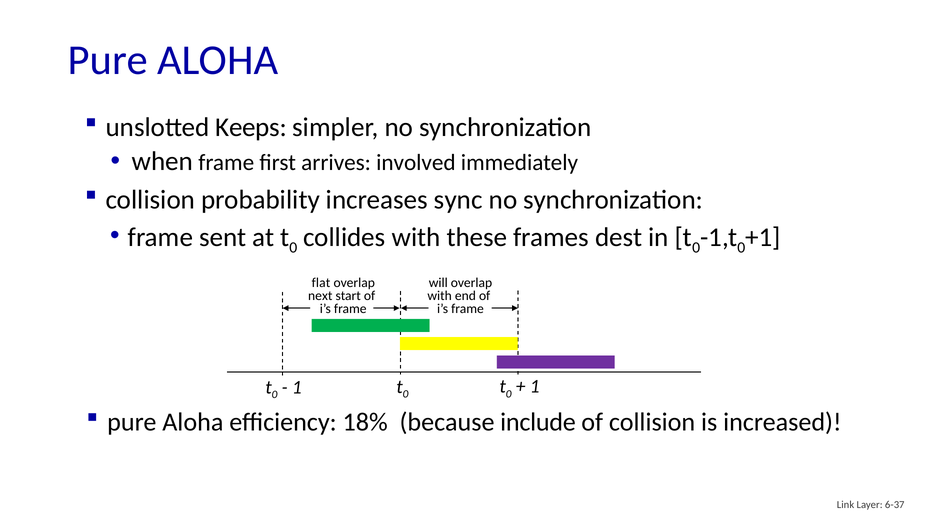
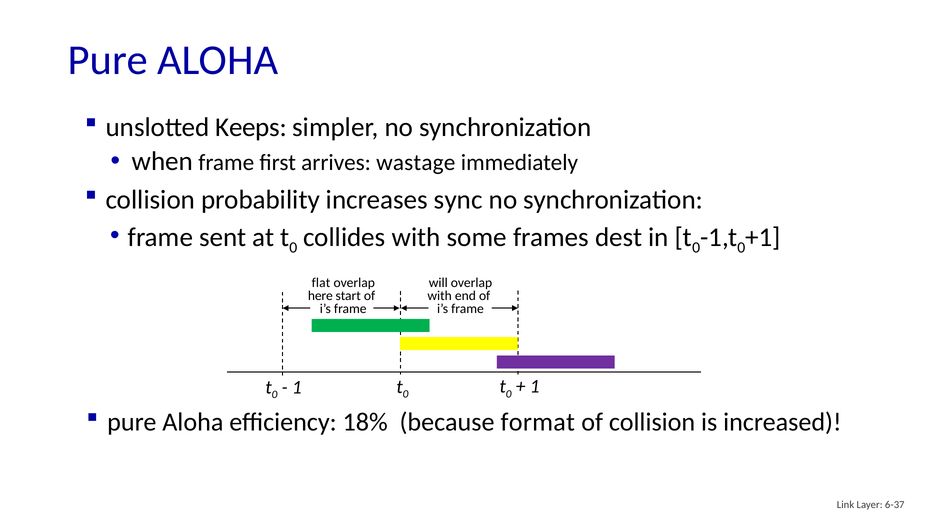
involved: involved -> wastage (416, 163)
these: these -> some (477, 237)
next: next -> here (320, 296)
include: include -> format (538, 423)
